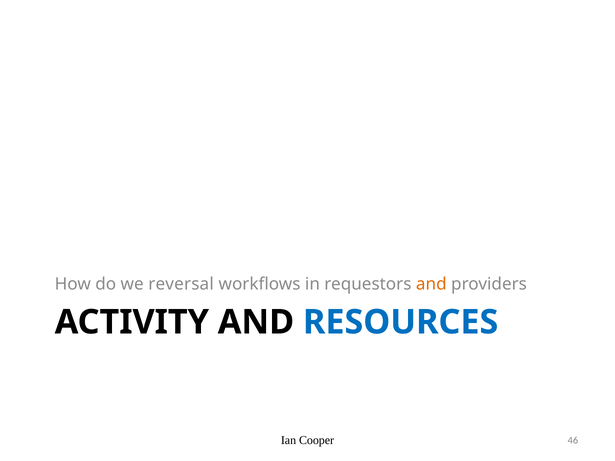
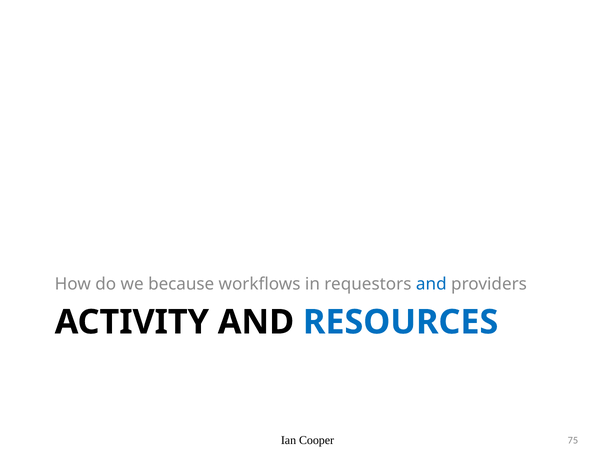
reversal: reversal -> because (181, 284)
and colour: orange -> blue (431, 284)
46: 46 -> 75 (573, 440)
